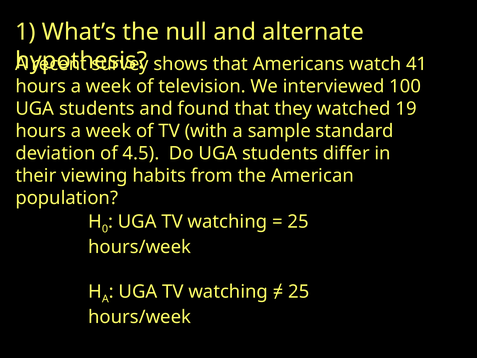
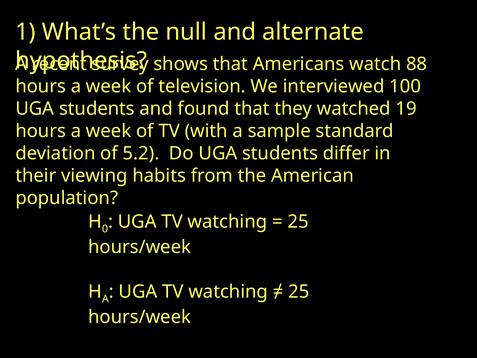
41: 41 -> 88 (417, 64)
4.5: 4.5 -> 5.2 (141, 153)
